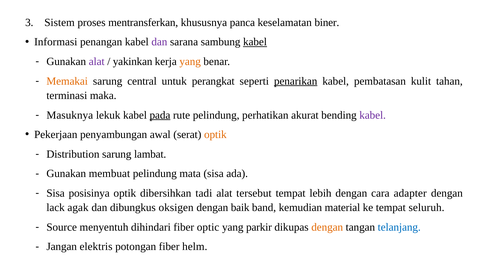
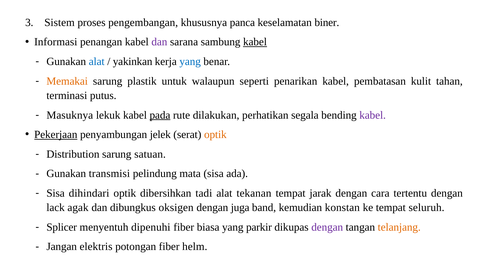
mentransferkan: mentransferkan -> pengembangan (143, 22)
alat colour: purple -> blue (97, 62)
yang colour: orange -> blue (190, 62)
central: central -> plastik (142, 81)
perangkat: perangkat -> walaupun (213, 81)
penarikan underline: present -> none (296, 81)
maka: maka -> putus (103, 96)
rute pelindung: pelindung -> dilakukan (216, 115)
akurat: akurat -> segala (305, 115)
Pekerjaan underline: none -> present (56, 135)
awal: awal -> jelek (160, 135)
lambat: lambat -> satuan (150, 154)
membuat: membuat -> transmisi (109, 174)
posisinya: posisinya -> dihindari (89, 193)
tersebut: tersebut -> tekanan (254, 193)
lebih: lebih -> jarak (321, 193)
adapter: adapter -> tertentu (410, 193)
baik: baik -> juga (240, 208)
material: material -> konstan (342, 208)
Source: Source -> Splicer (62, 227)
dihindari: dihindari -> dipenuhi (151, 227)
optic: optic -> biasa (208, 227)
dengan colour: orange -> purple (327, 227)
telanjang colour: blue -> orange (399, 227)
